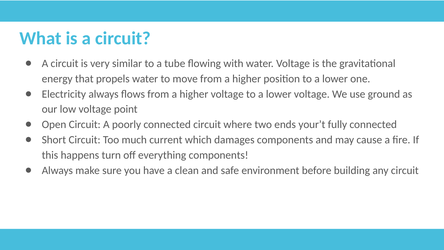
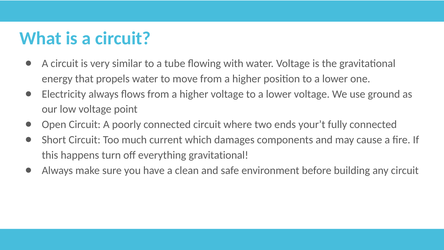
everything components: components -> gravitational (219, 155)
